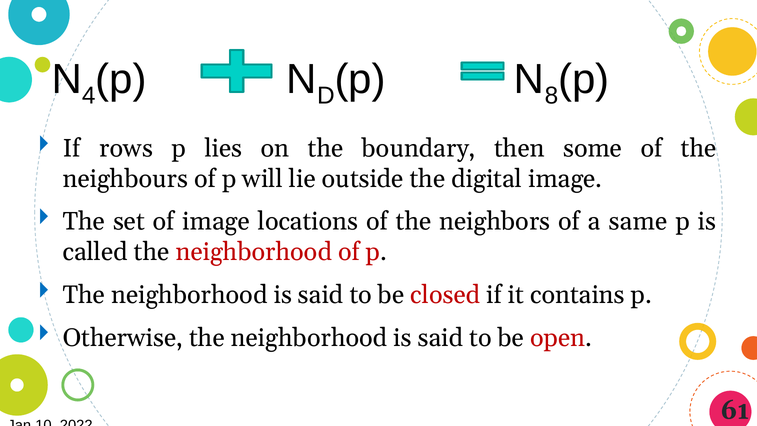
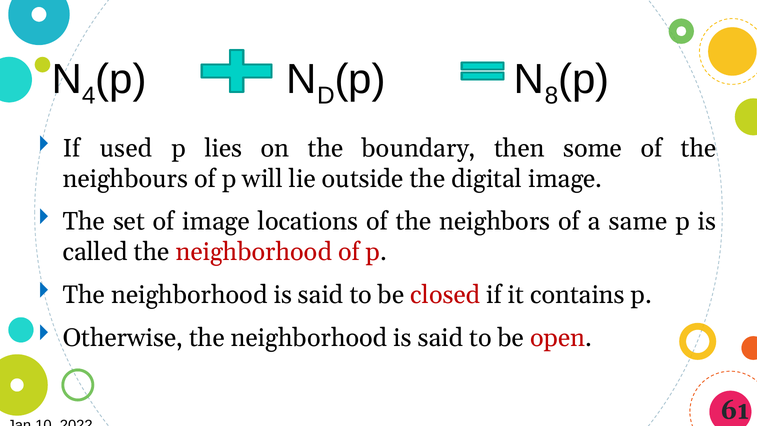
rows: rows -> used (126, 148)
